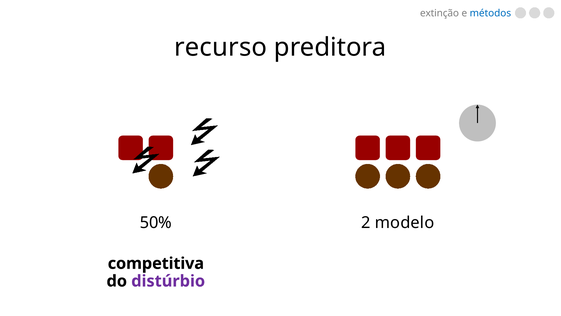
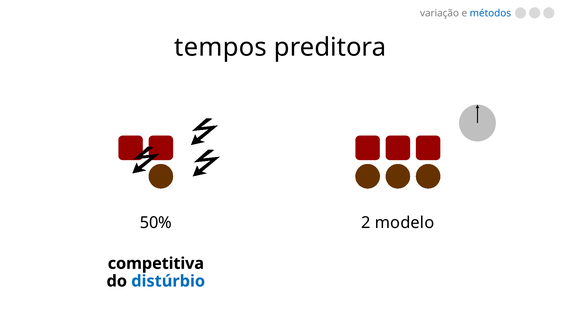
extinção: extinção -> variação (439, 13)
recurso: recurso -> tempos (221, 47)
distúrbio colour: purple -> blue (168, 281)
